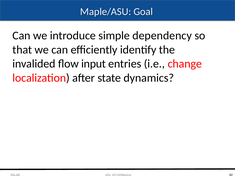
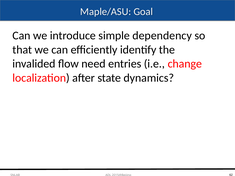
input: input -> need (94, 64)
